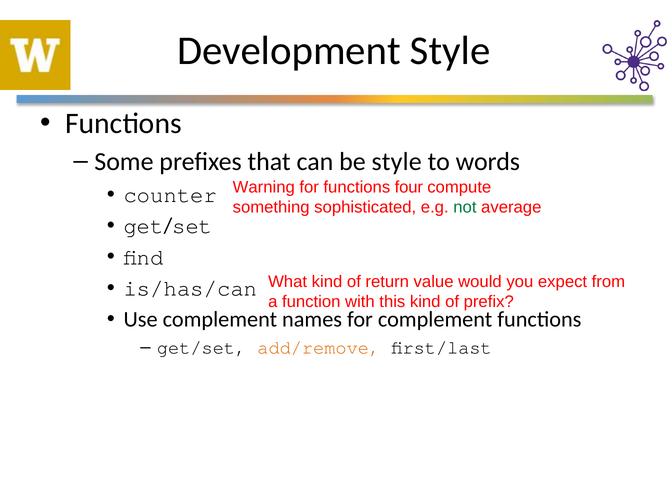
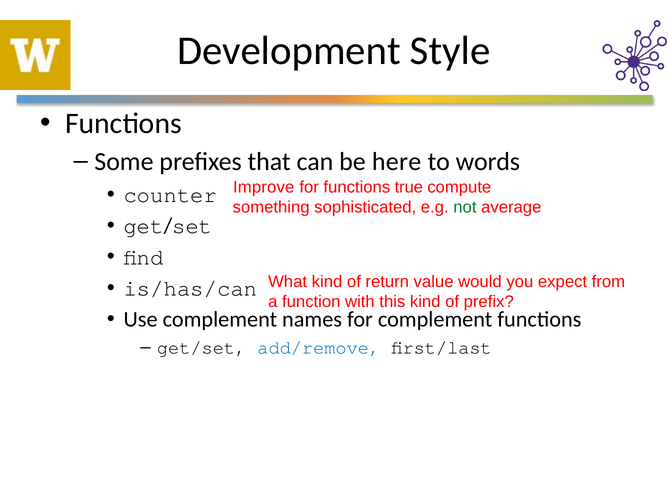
be style: style -> here (397, 162)
Warning: Warning -> Improve (264, 187)
four: four -> true (409, 187)
add/remove colour: orange -> blue (319, 348)
